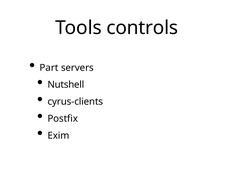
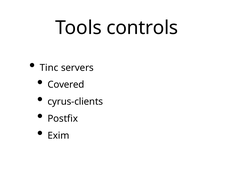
Part: Part -> Tinc (49, 68)
Nutshell: Nutshell -> Covered (66, 85)
